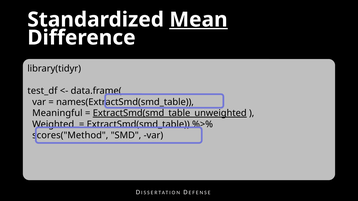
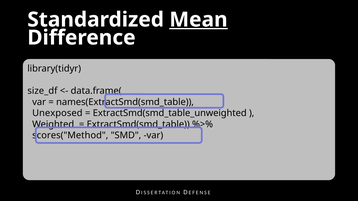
test_df: test_df -> size_df (42, 91)
Meaningful: Meaningful -> Unexposed (57, 113)
ExtractSmd(smd_table_unweighted underline: present -> none (170, 113)
